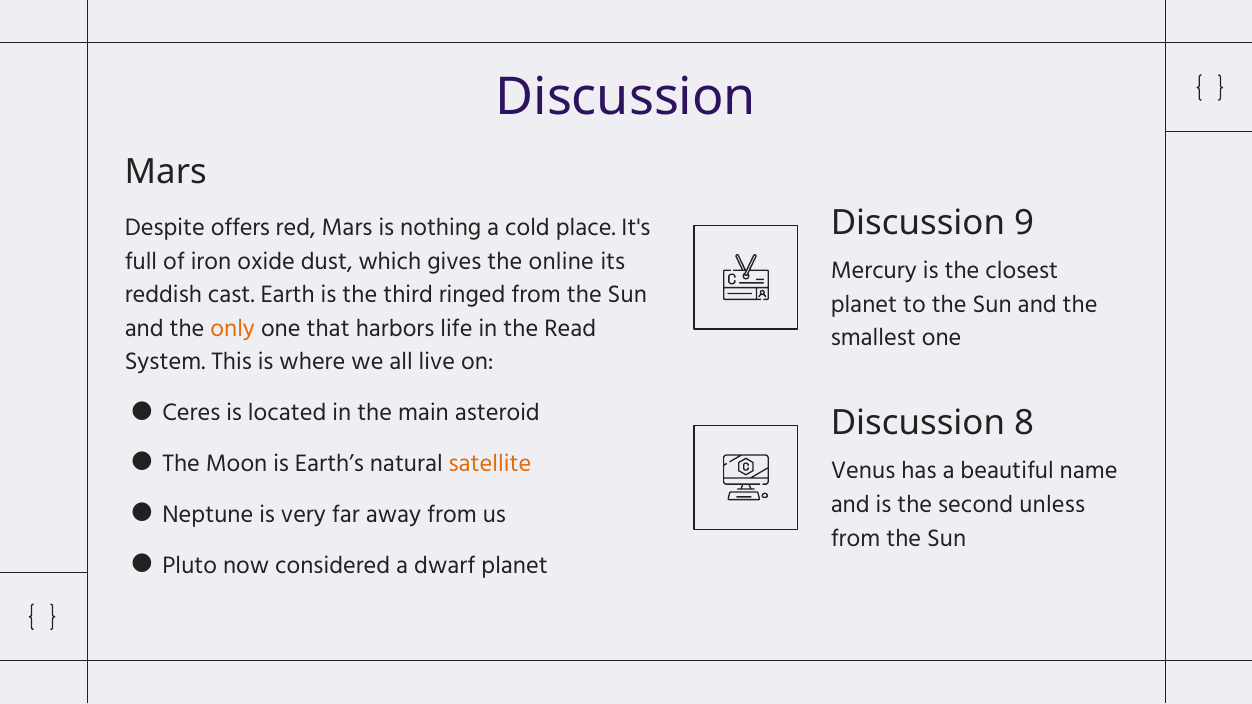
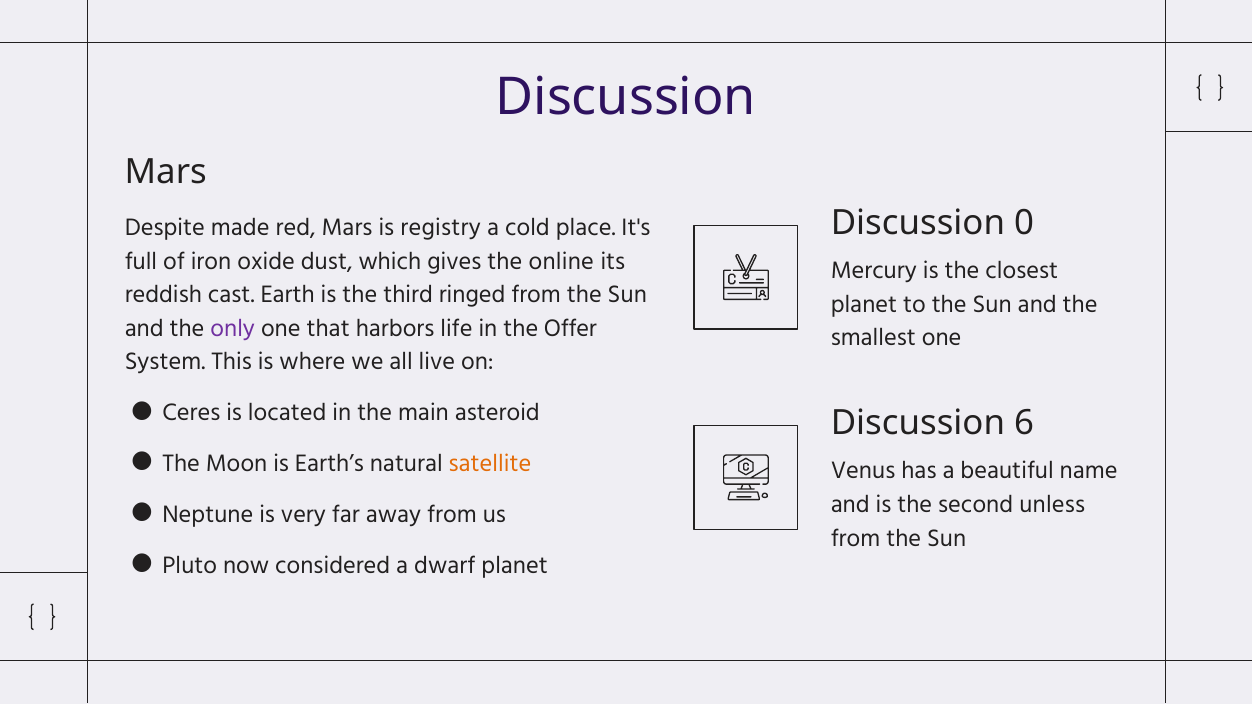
9: 9 -> 0 (1024, 223)
offers: offers -> made (240, 228)
nothing: nothing -> registry (441, 228)
only colour: orange -> purple (233, 328)
Read: Read -> Offer (570, 328)
8: 8 -> 6 (1024, 424)
